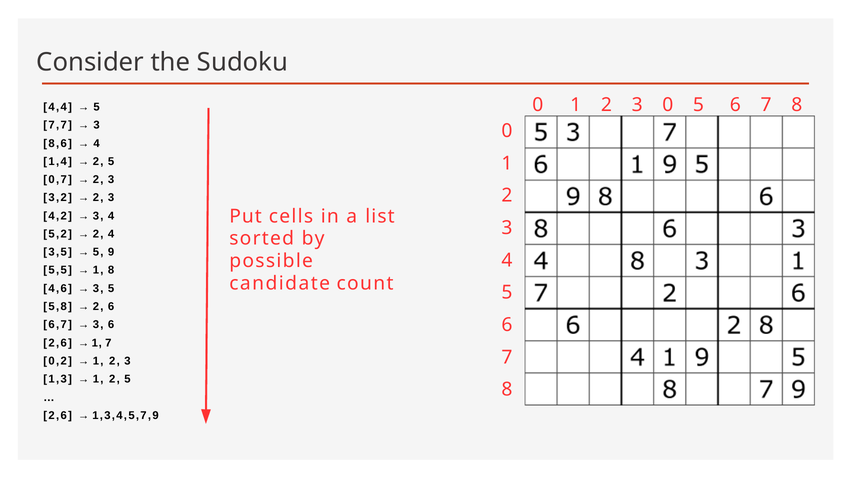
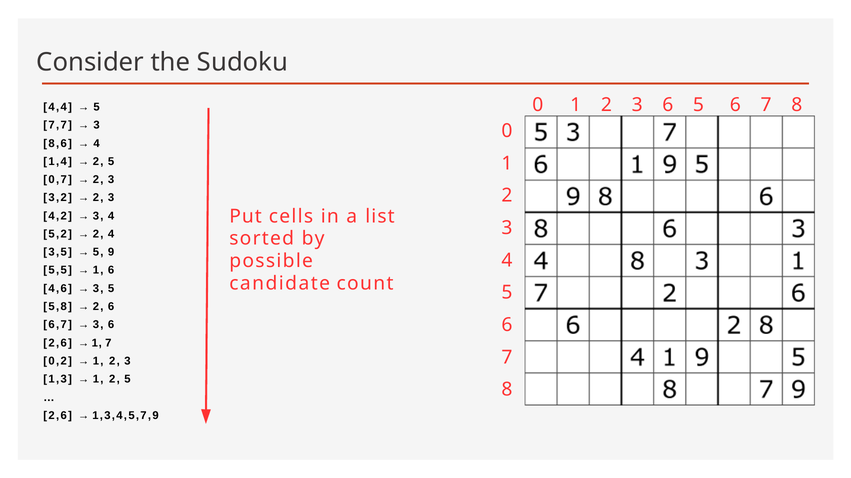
2 3 0: 0 -> 6 (668, 105)
1 8: 8 -> 6 (111, 271)
